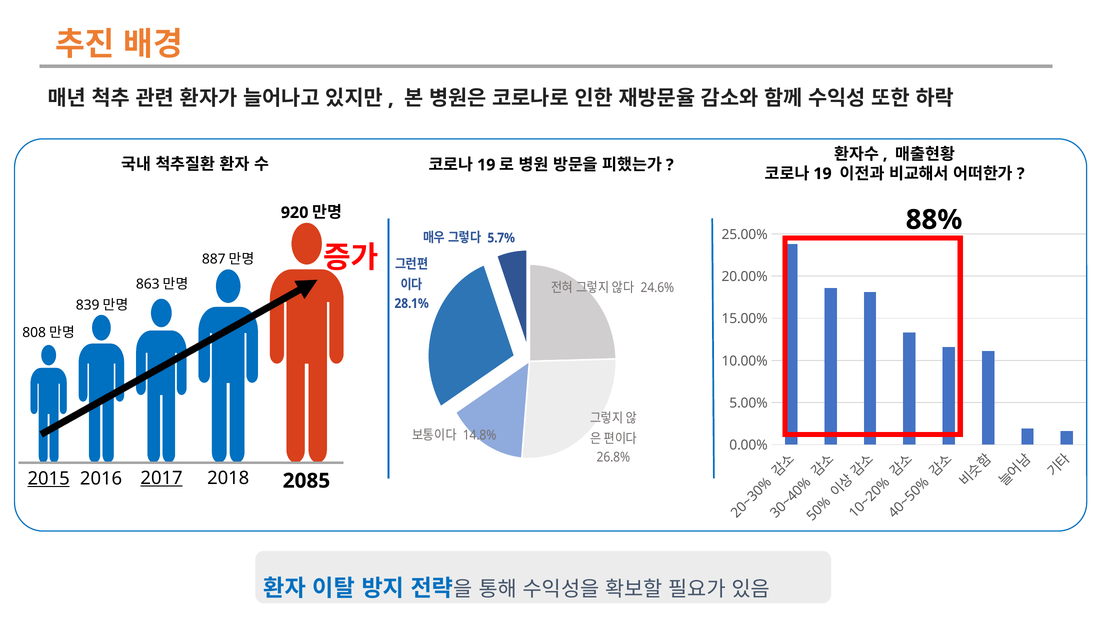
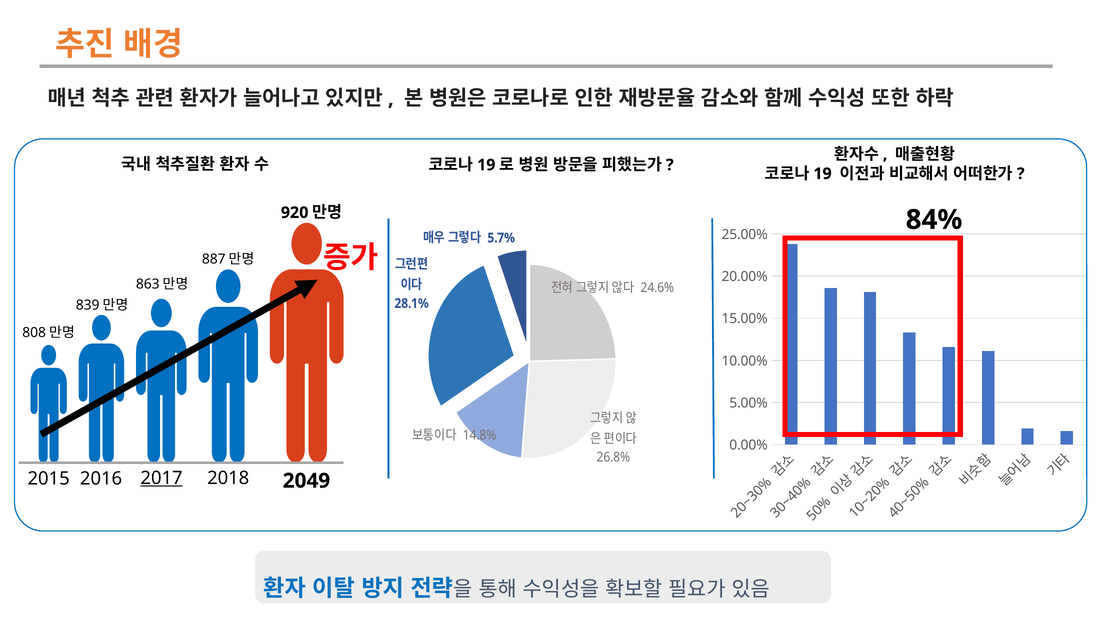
88%: 88% -> 84% (934, 220)
2015 underline: present -> none (49, 479)
2085: 2085 -> 2049 (306, 481)
